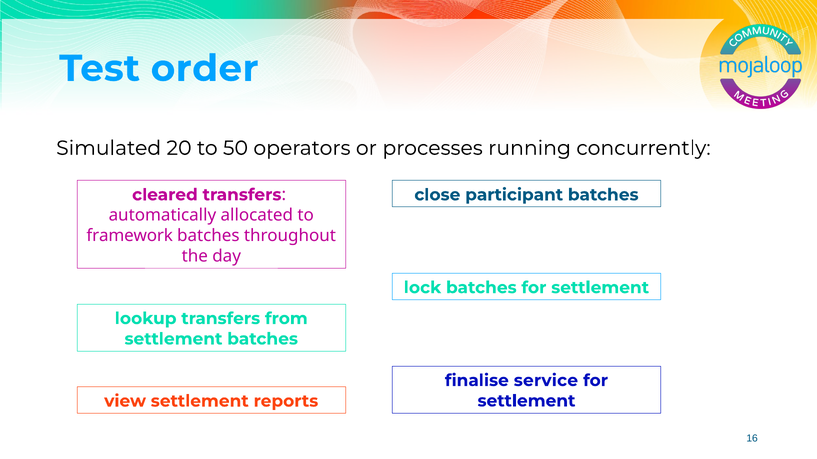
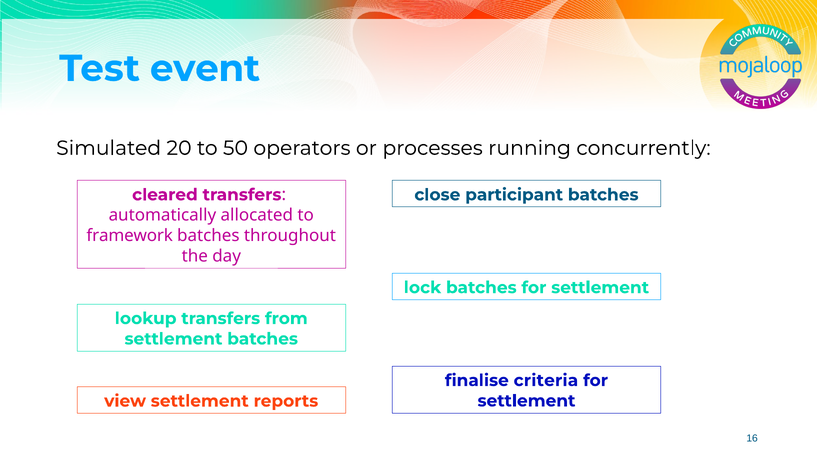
order: order -> event (205, 69)
service: service -> criteria (546, 381)
